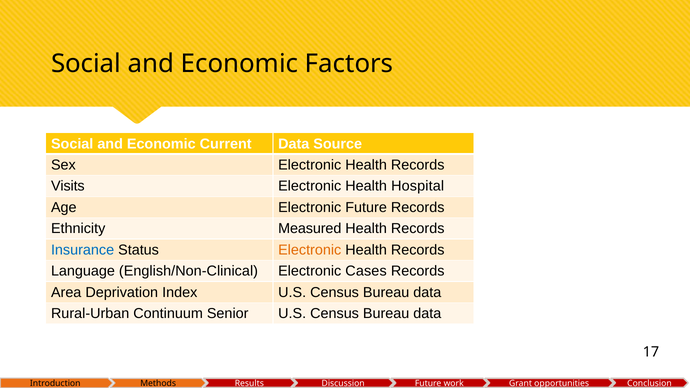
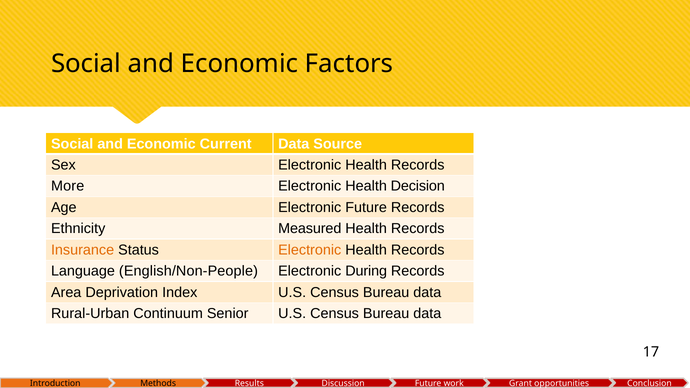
Visits: Visits -> More (68, 186)
Hospital: Hospital -> Decision (418, 186)
Insurance colour: blue -> orange (83, 250)
English/Non-Clinical: English/Non-Clinical -> English/Non-People (188, 271)
Cases: Cases -> During (366, 271)
